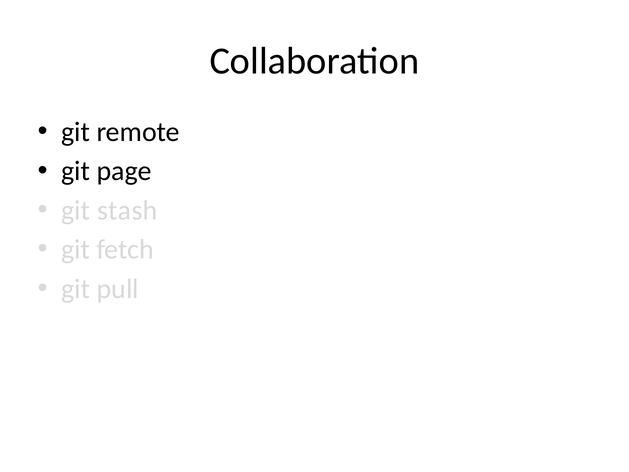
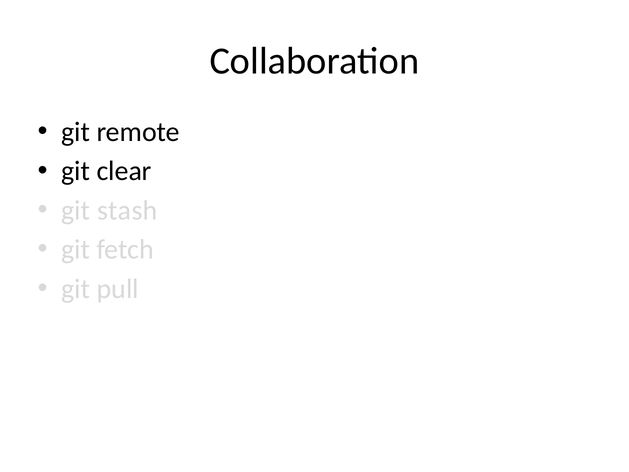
page: page -> clear (124, 171)
